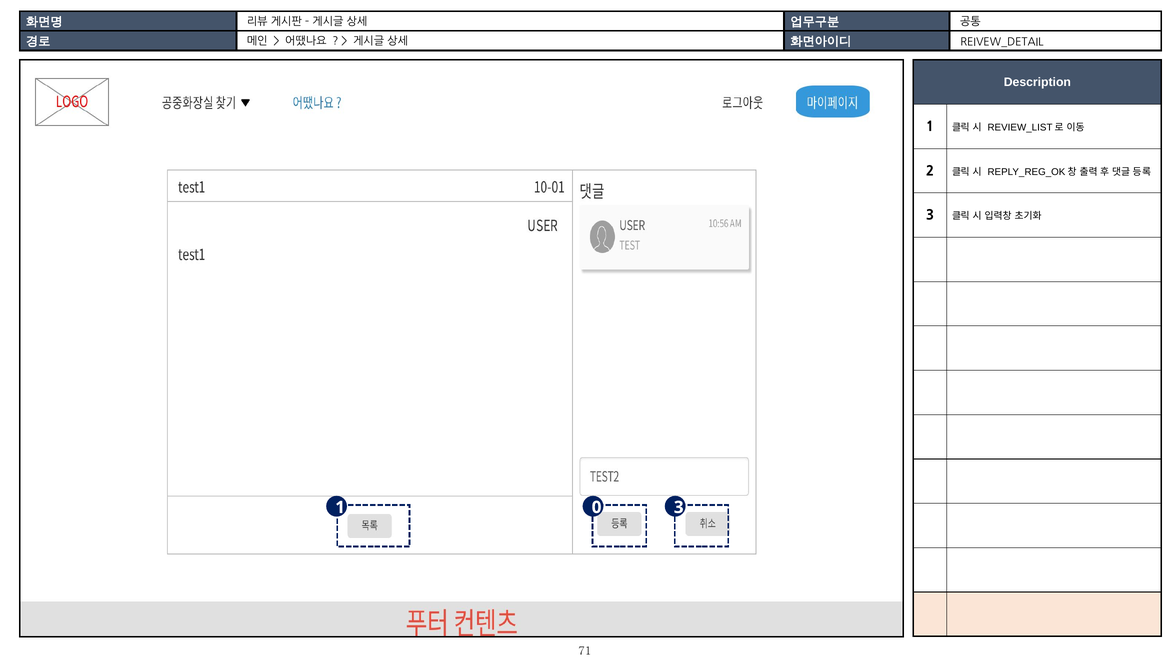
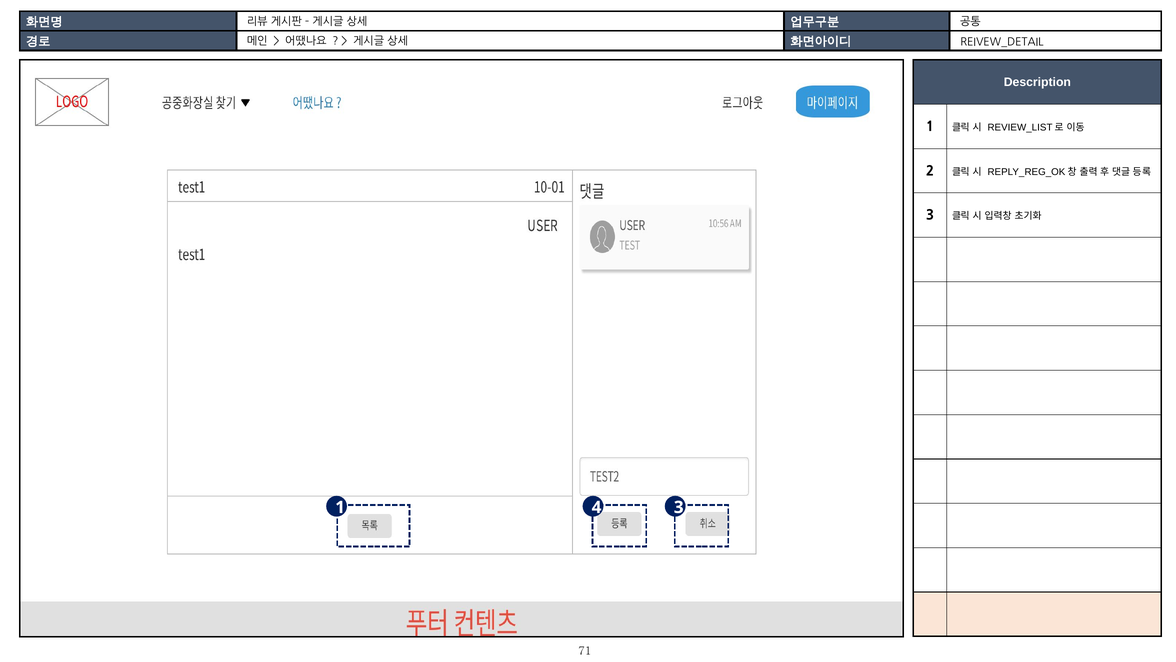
0: 0 -> 4 (597, 507)
